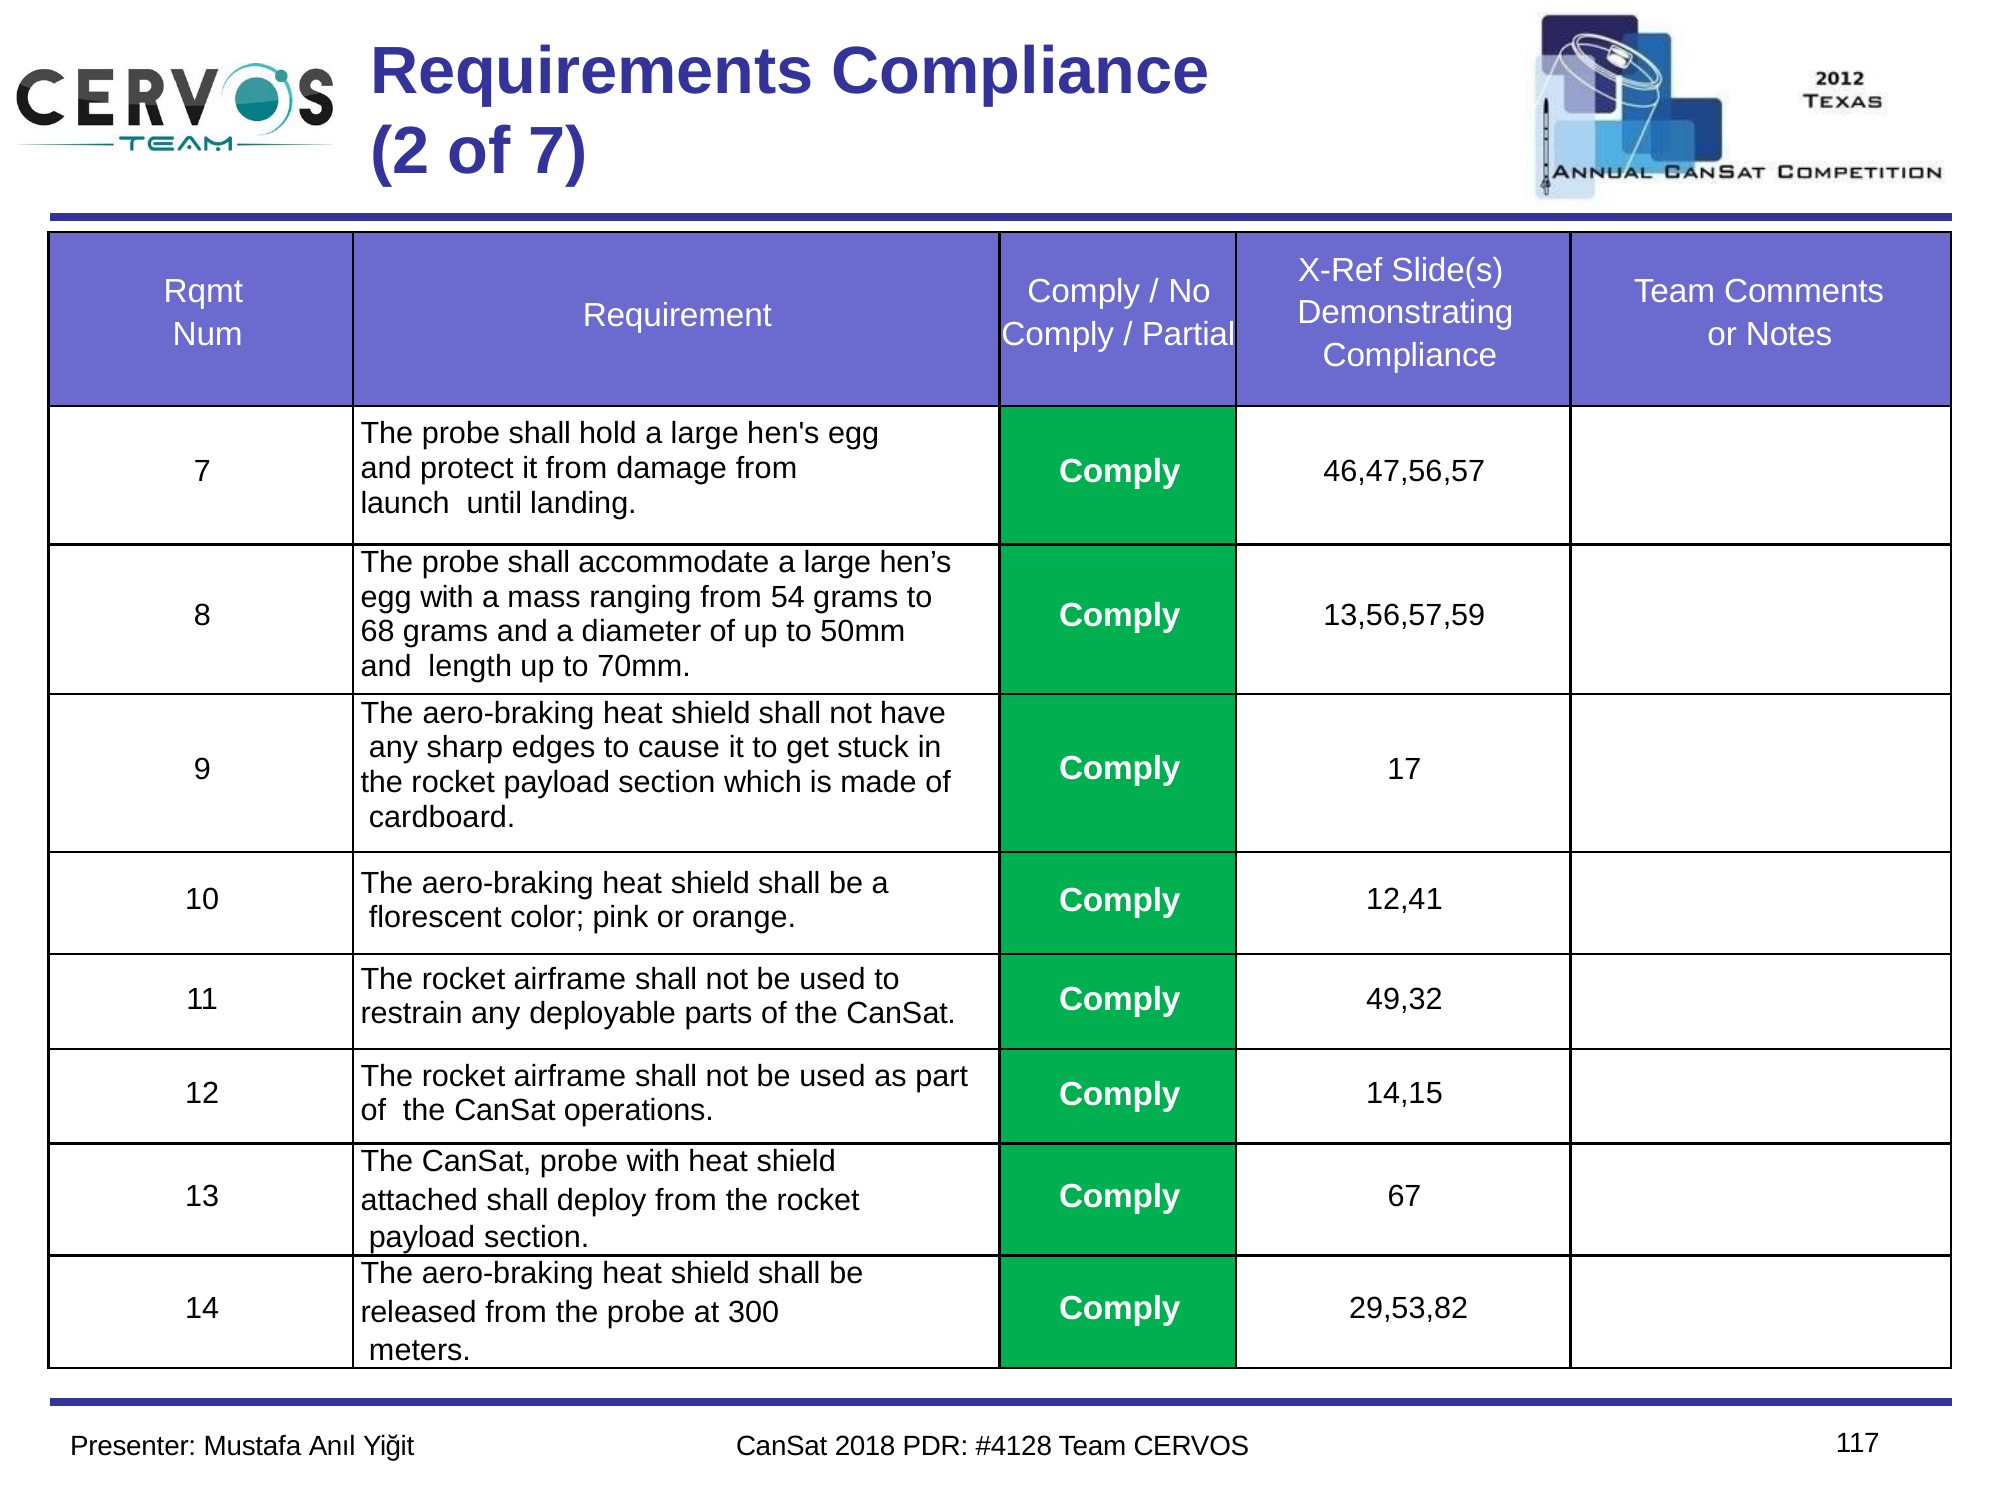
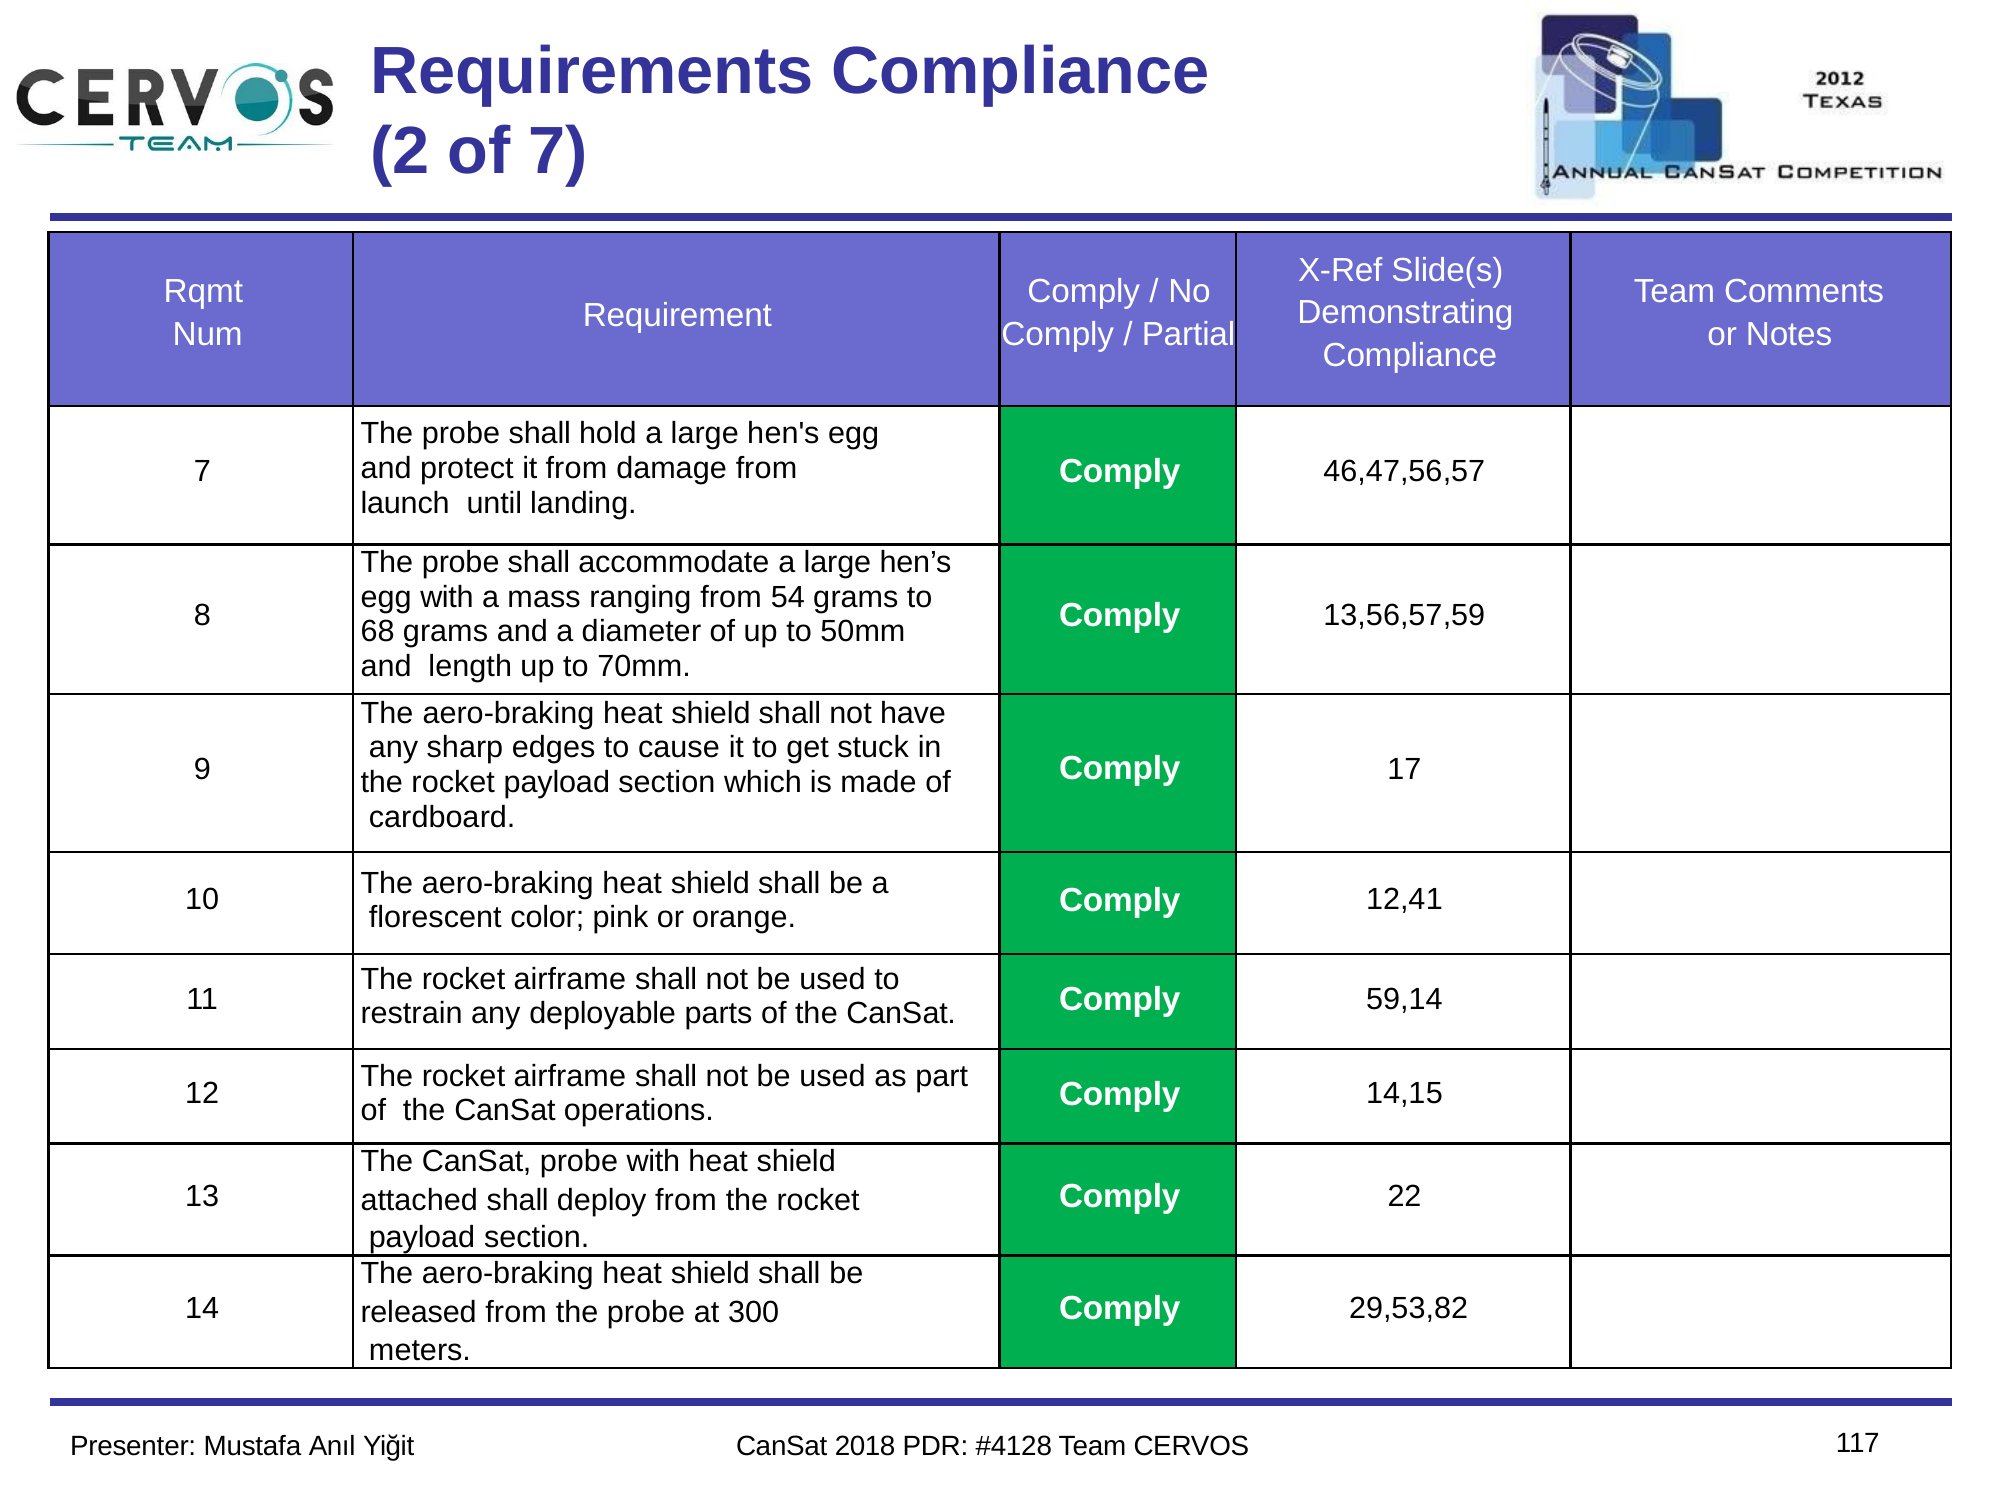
49,32: 49,32 -> 59,14 (1404, 999)
67: 67 -> 22 (1404, 1196)
